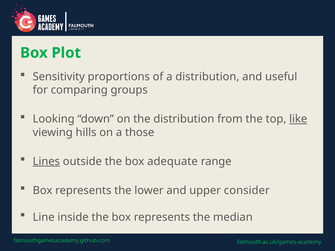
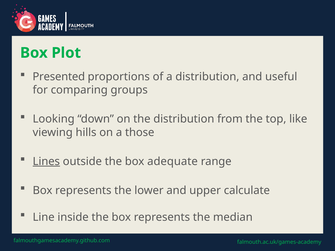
Sensitivity: Sensitivity -> Presented (59, 77)
like underline: present -> none (298, 119)
consider: consider -> calculate (247, 191)
